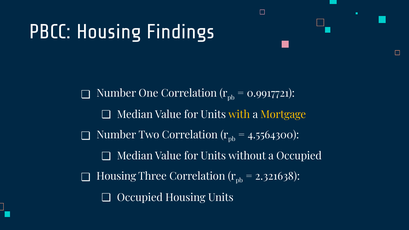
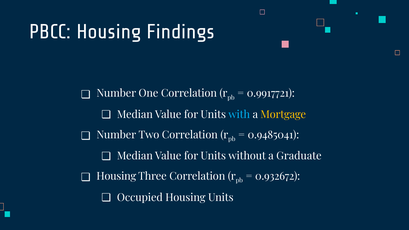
with colour: yellow -> light blue (239, 115)
4.5564300: 4.5564300 -> 0.9485041 (273, 135)
a Occupied: Occupied -> Graduate (299, 156)
2.321638: 2.321638 -> 0.932672 (278, 176)
